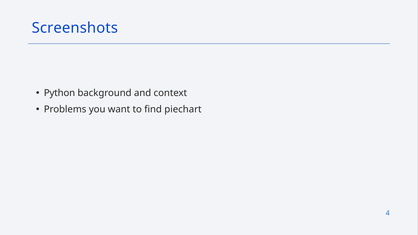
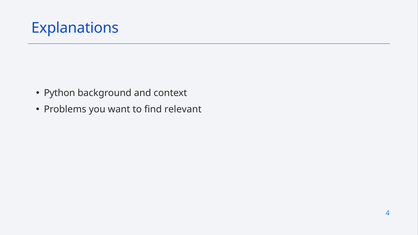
Screenshots: Screenshots -> Explanations (75, 28)
piechart: piechart -> relevant (183, 110)
